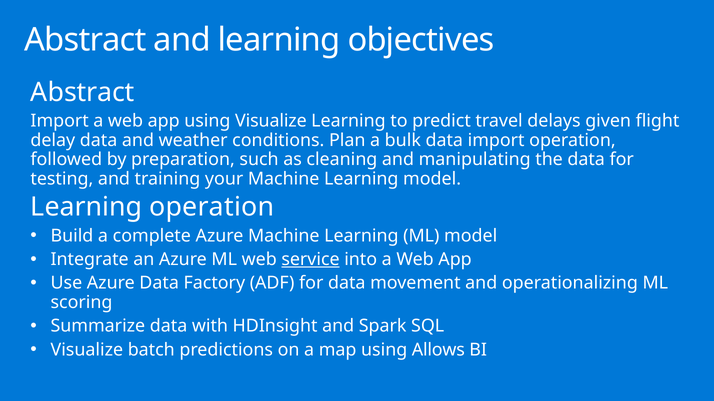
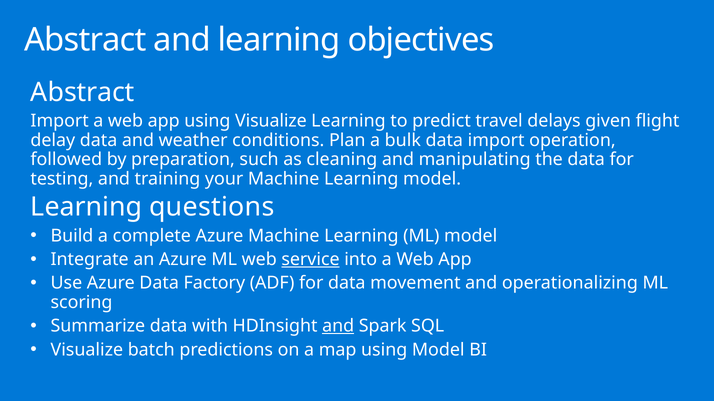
Learning operation: operation -> questions (212, 207)
and underline: none -> present (338, 327)
using Allows: Allows -> Model (438, 350)
